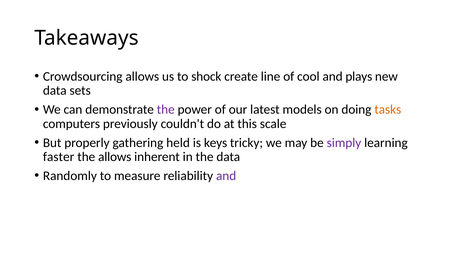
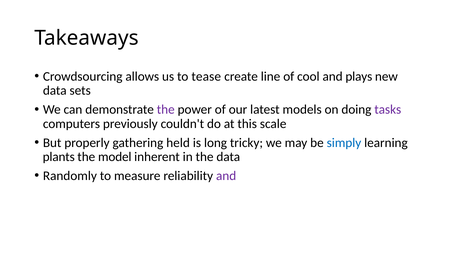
shock: shock -> tease (206, 76)
tasks colour: orange -> purple (388, 110)
keys: keys -> long (216, 143)
simply colour: purple -> blue (344, 143)
faster: faster -> plants (59, 157)
the allows: allows -> model (115, 157)
